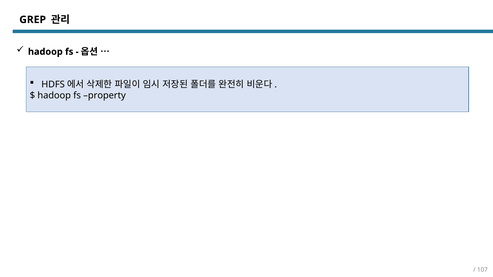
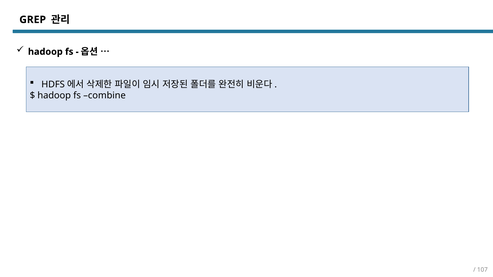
property: property -> combine (105, 96)
